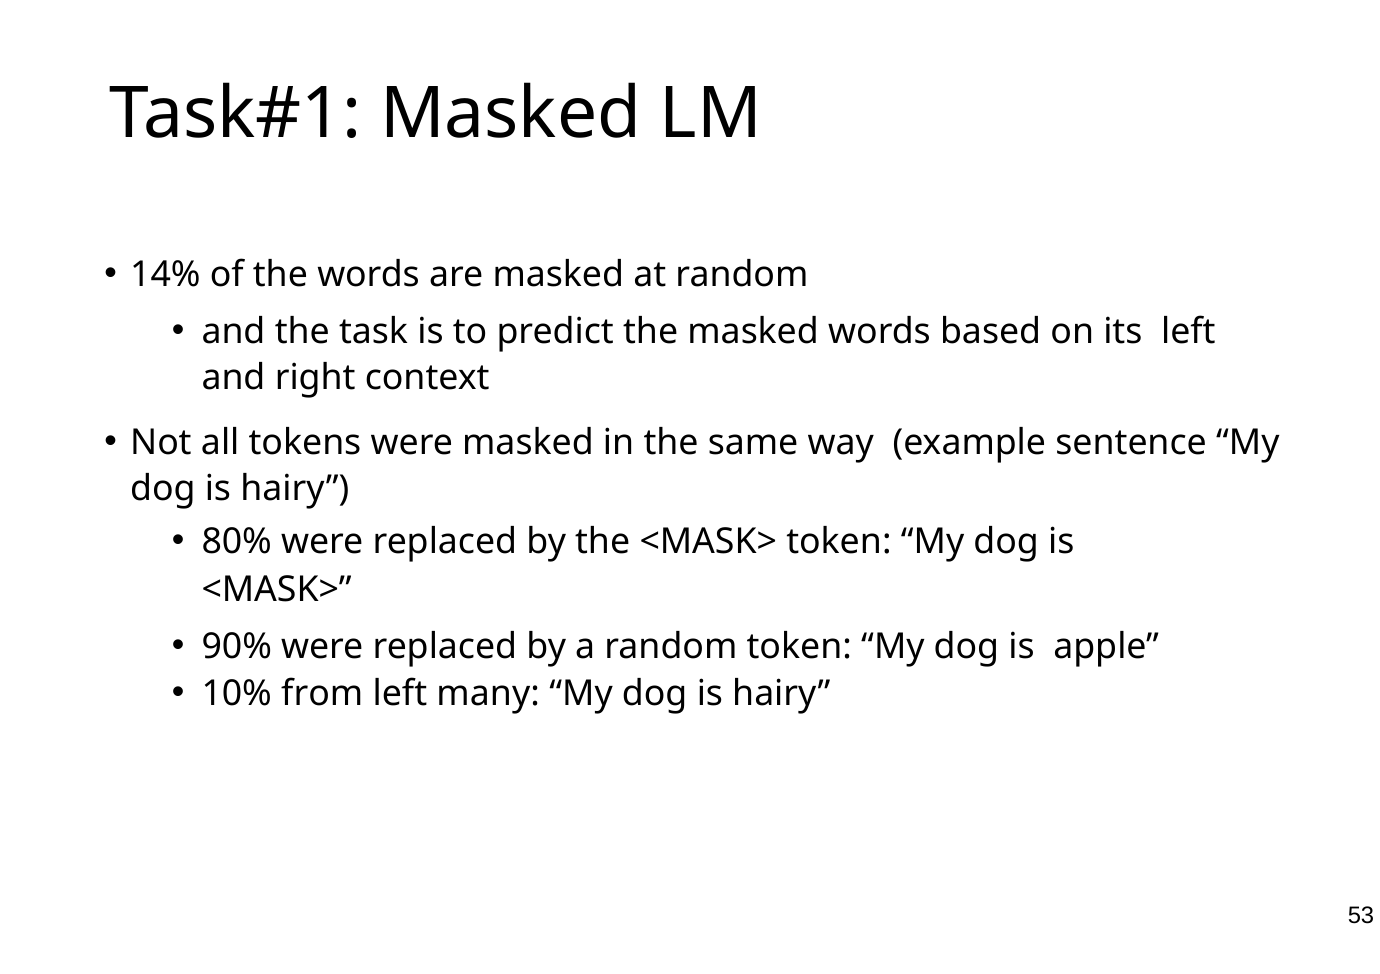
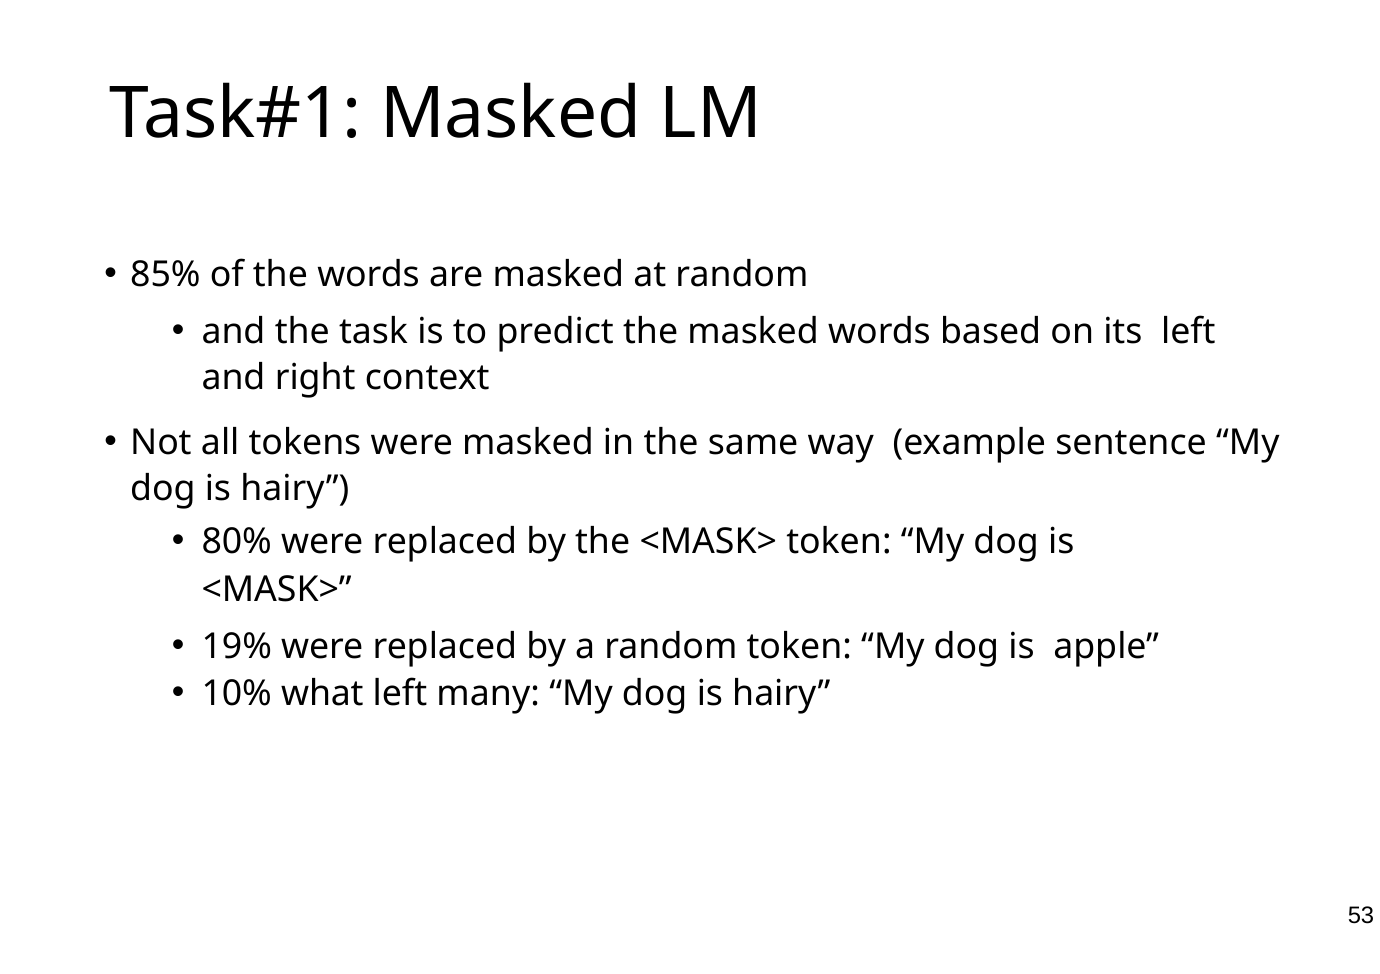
14%: 14% -> 85% (165, 274)
90%: 90% -> 19% (237, 646)
from: from -> what (322, 693)
